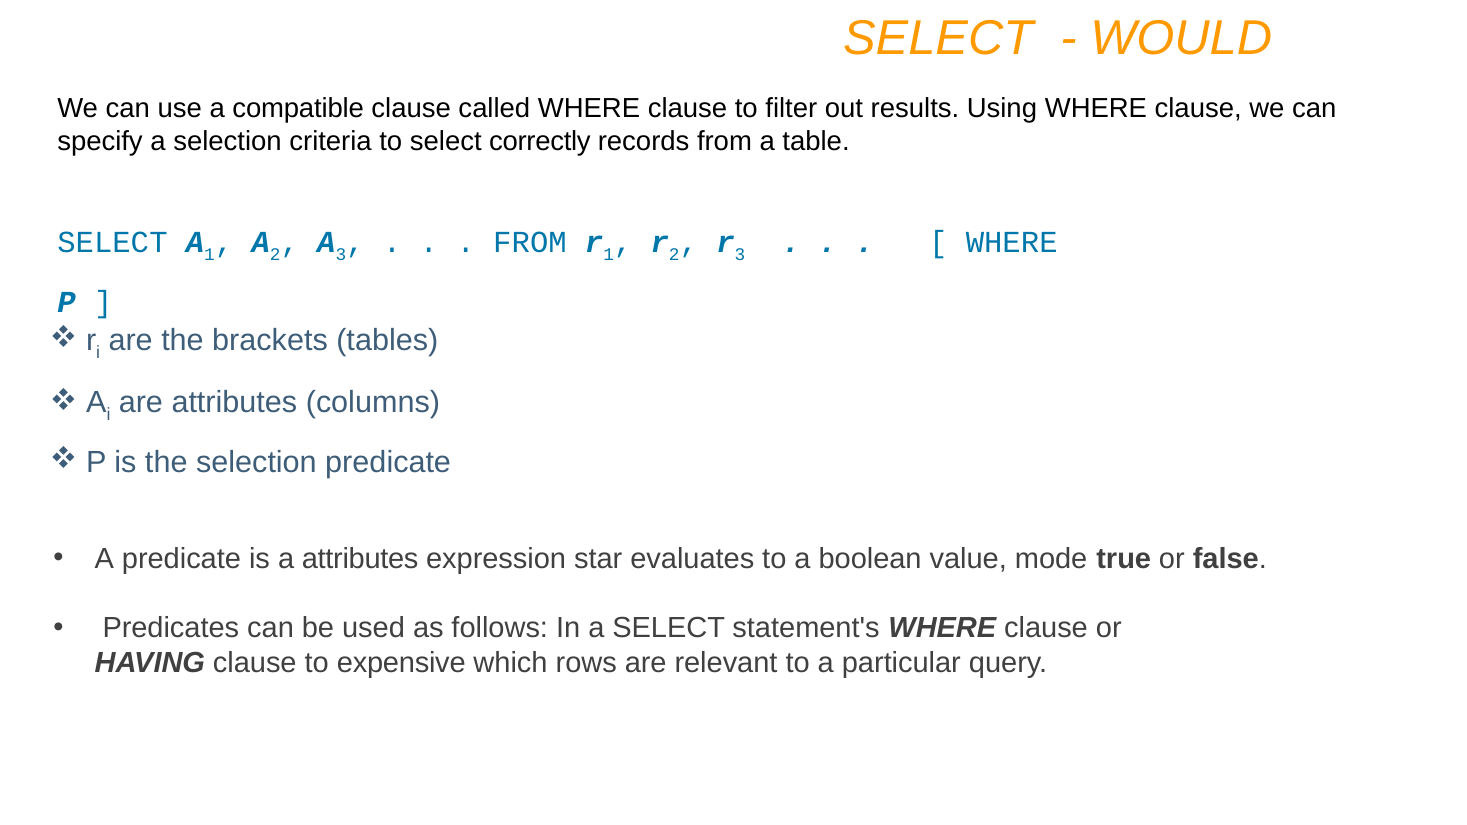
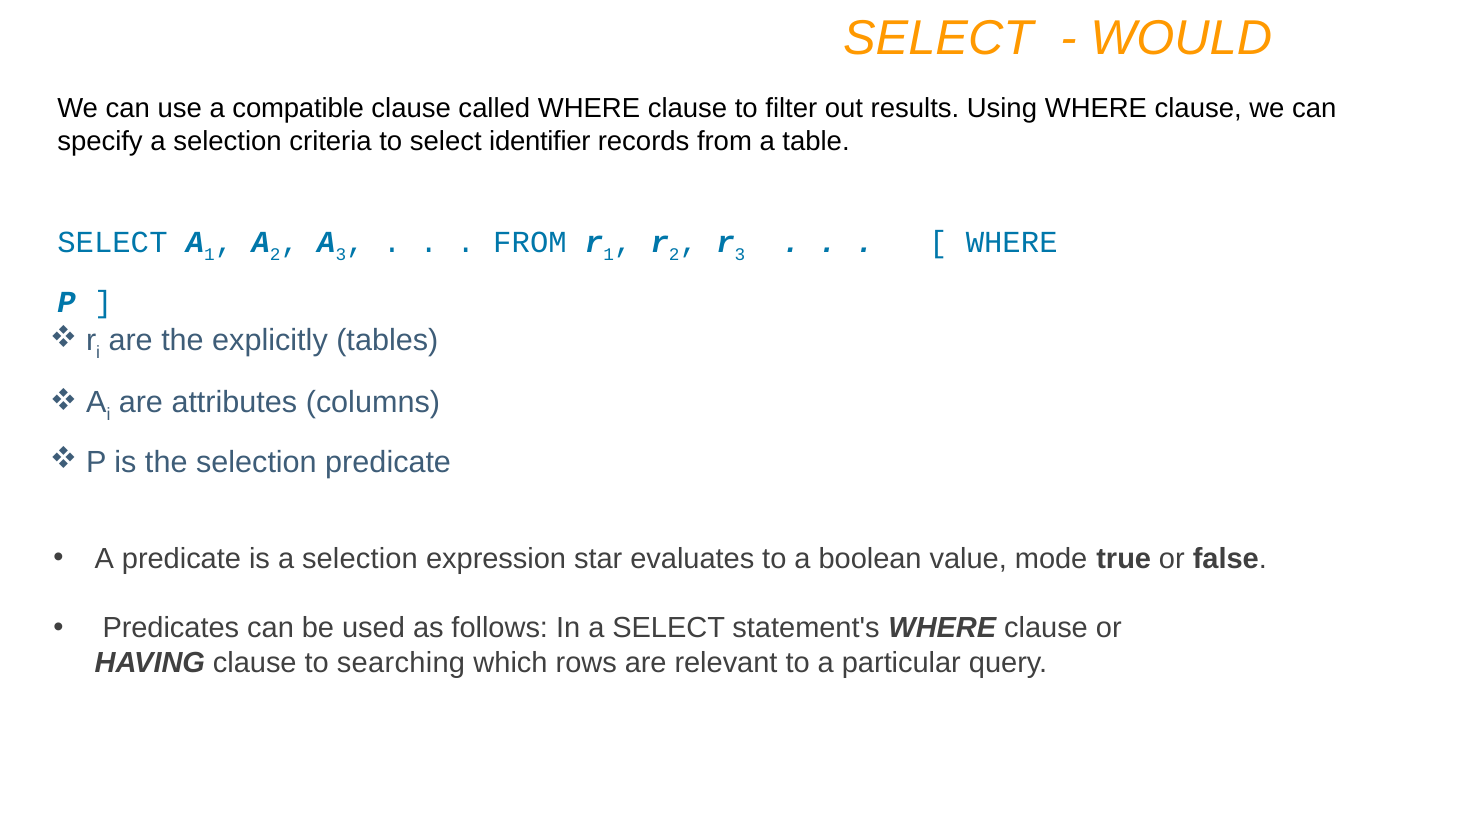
correctly: correctly -> identifier (540, 141)
brackets: brackets -> explicitly (270, 340)
is a attributes: attributes -> selection (360, 559)
expensive: expensive -> searching (401, 663)
